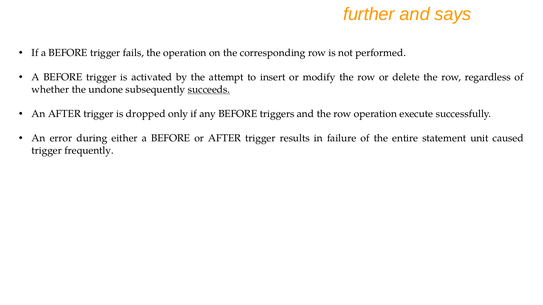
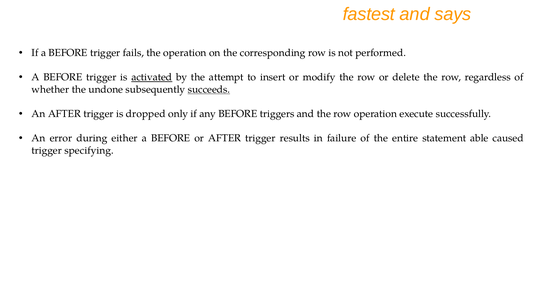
further: further -> fastest (369, 14)
activated underline: none -> present (152, 77)
unit: unit -> able (479, 138)
frequently: frequently -> specifying (89, 151)
